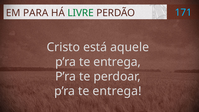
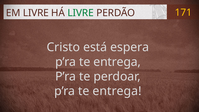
EM PARA: PARA -> LIVRE (36, 13)
171 colour: light blue -> yellow (183, 12)
aquele: aquele -> espera (130, 47)
